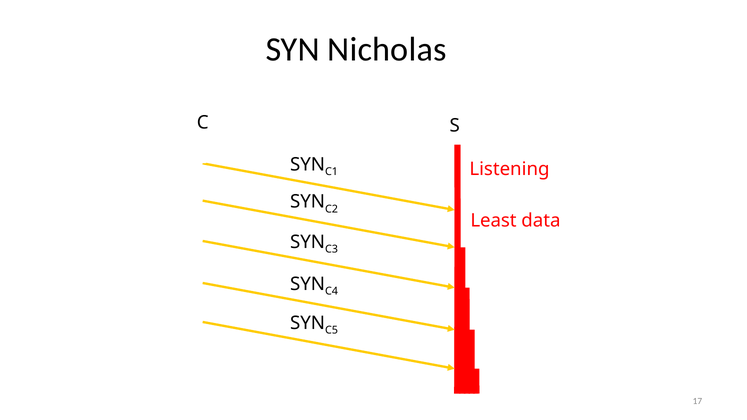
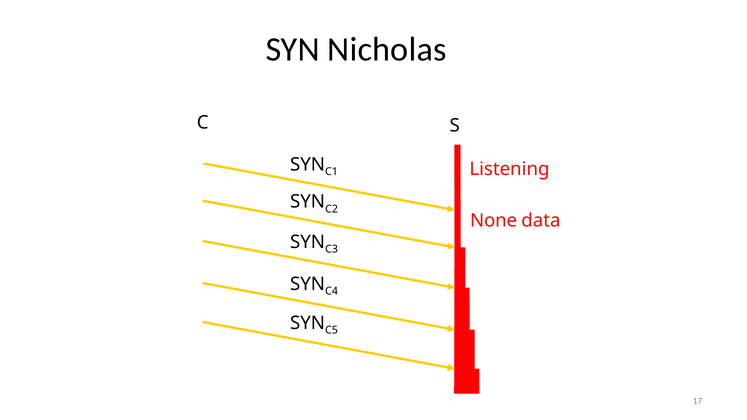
Least: Least -> None (494, 220)
